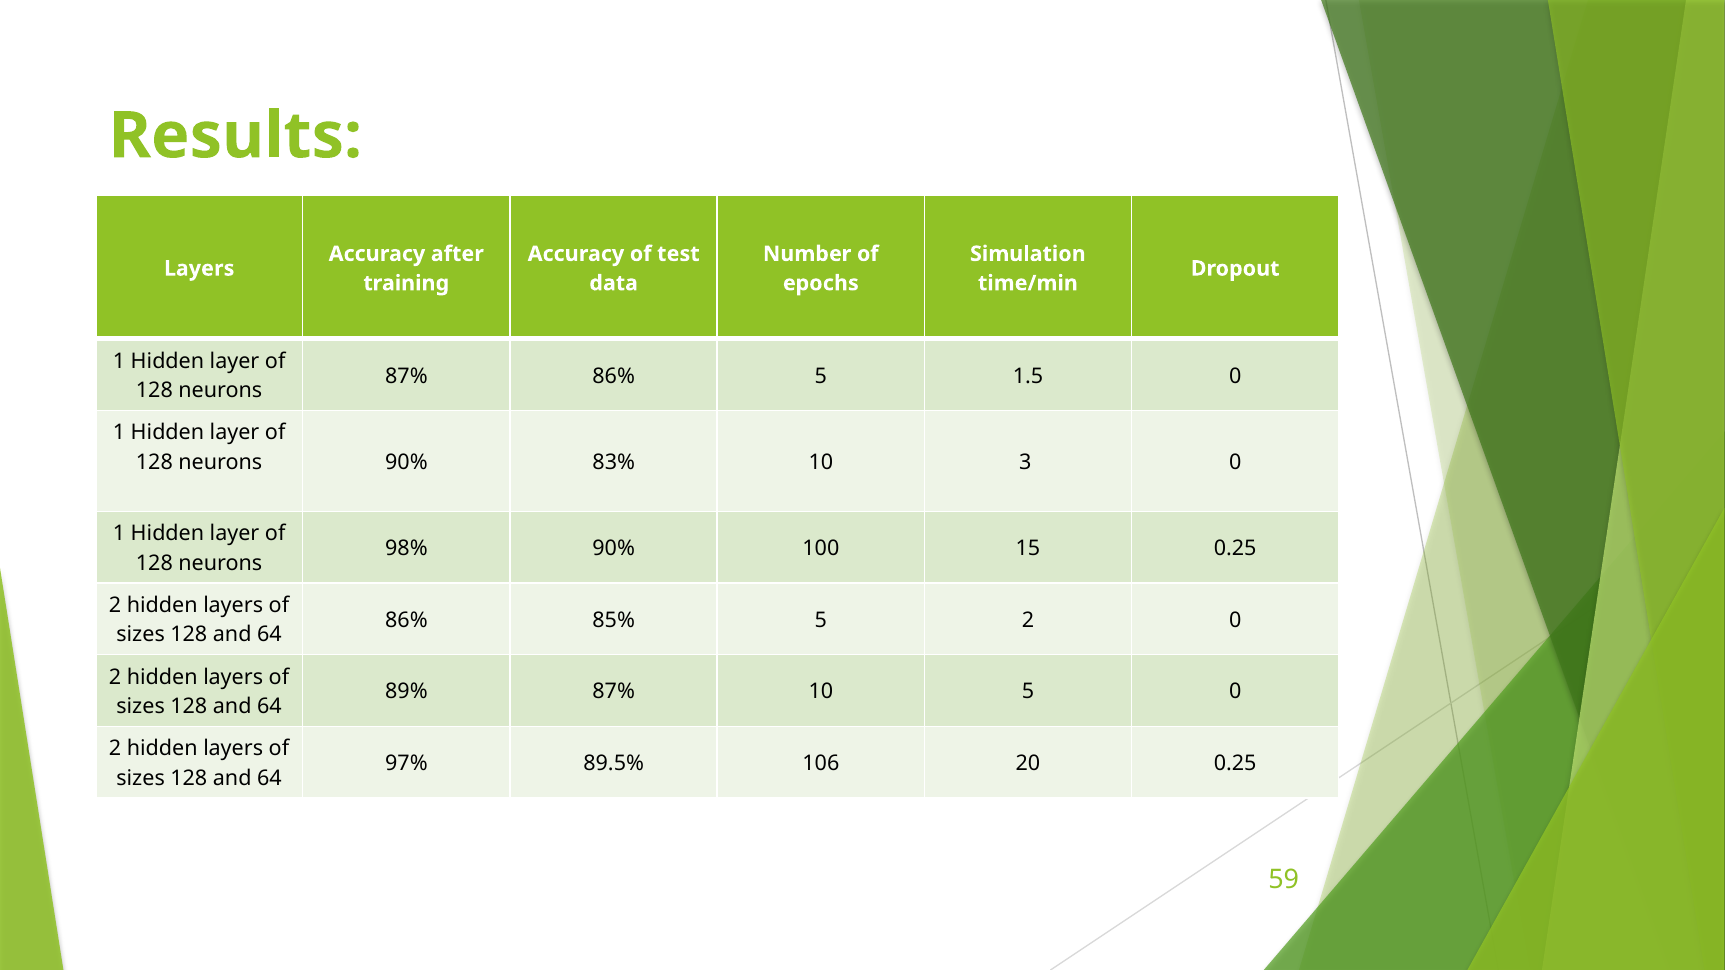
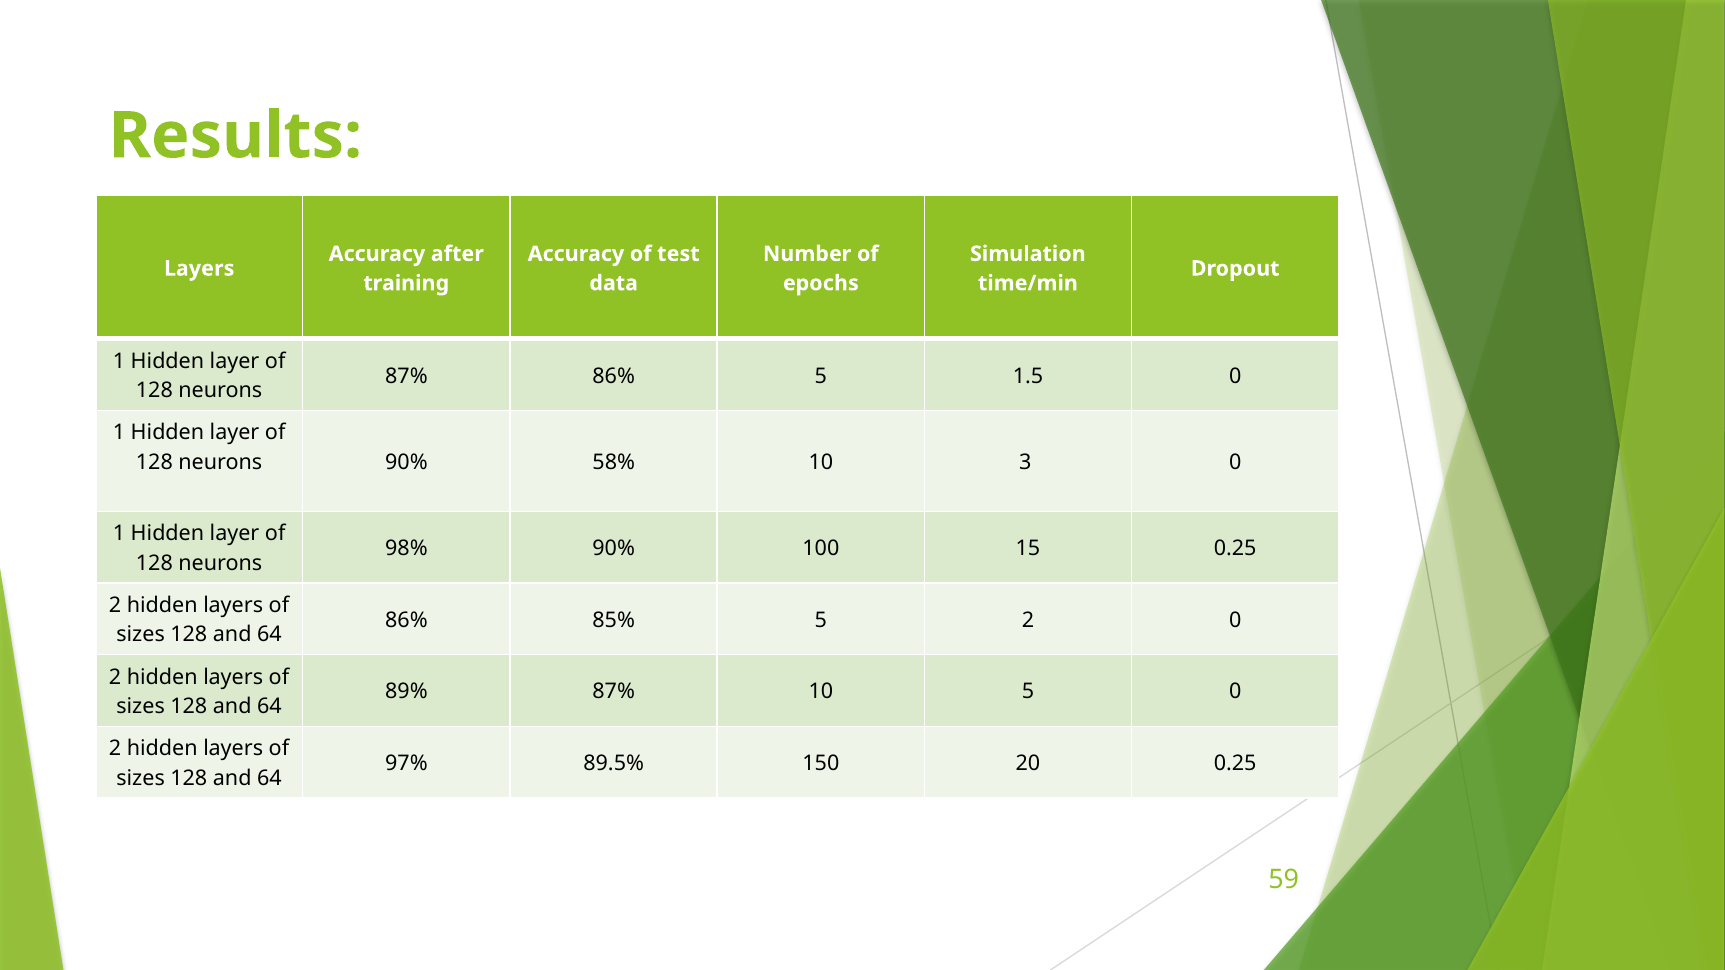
83%: 83% -> 58% (614, 462)
106: 106 -> 150 (821, 764)
